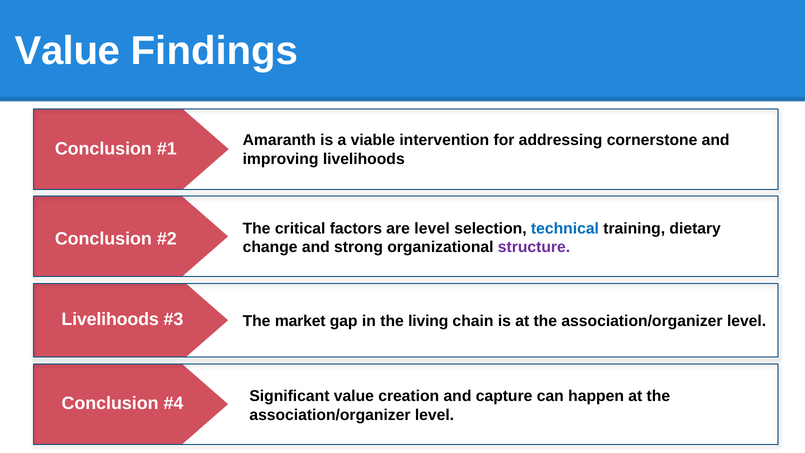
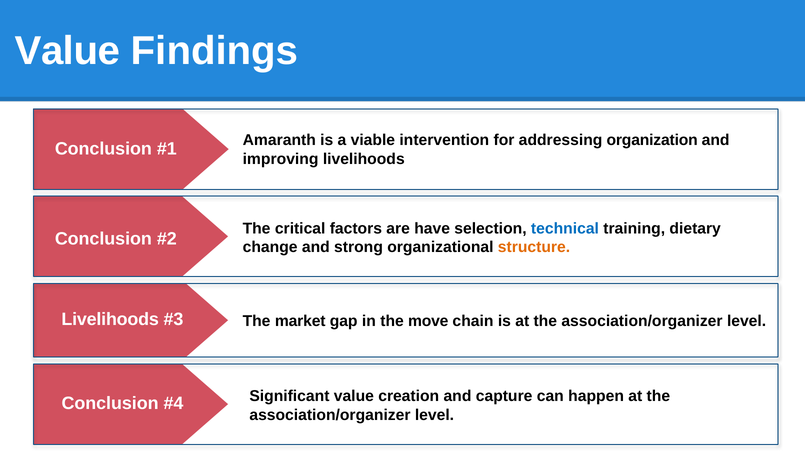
cornerstone: cornerstone -> organization (652, 140)
are level: level -> have (432, 228)
structure colour: purple -> orange (534, 247)
living: living -> move (428, 321)
